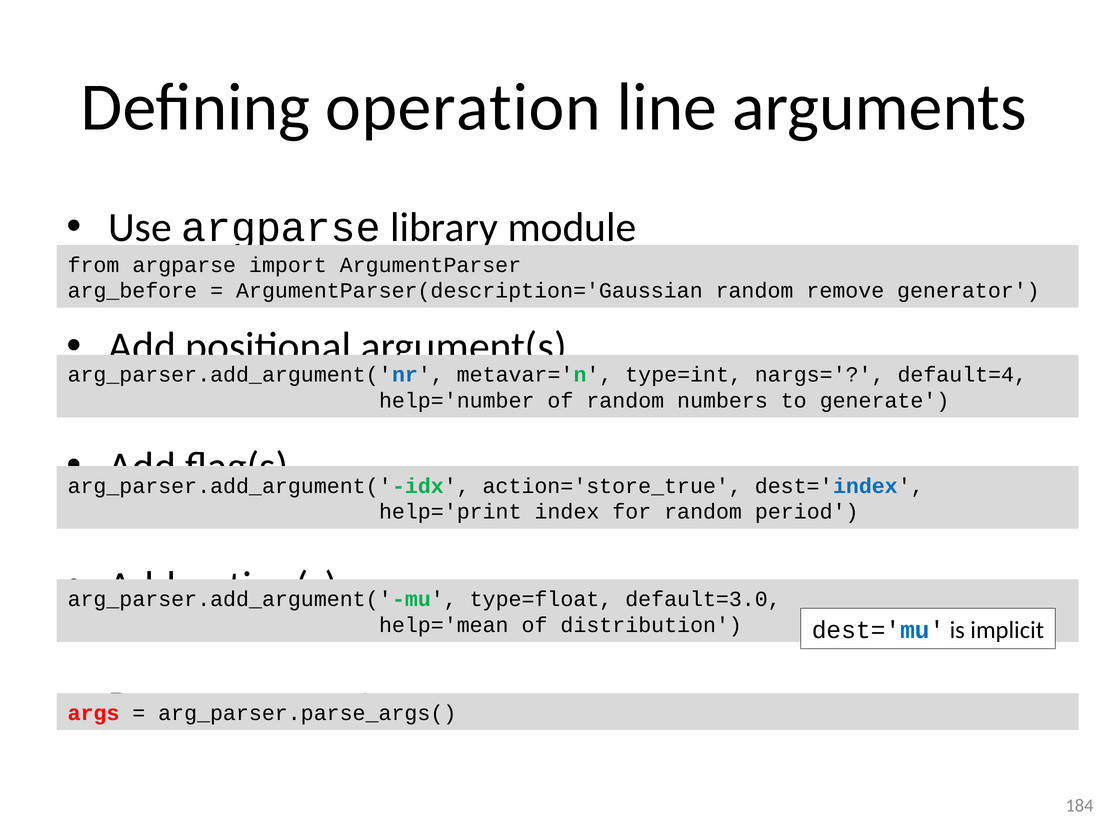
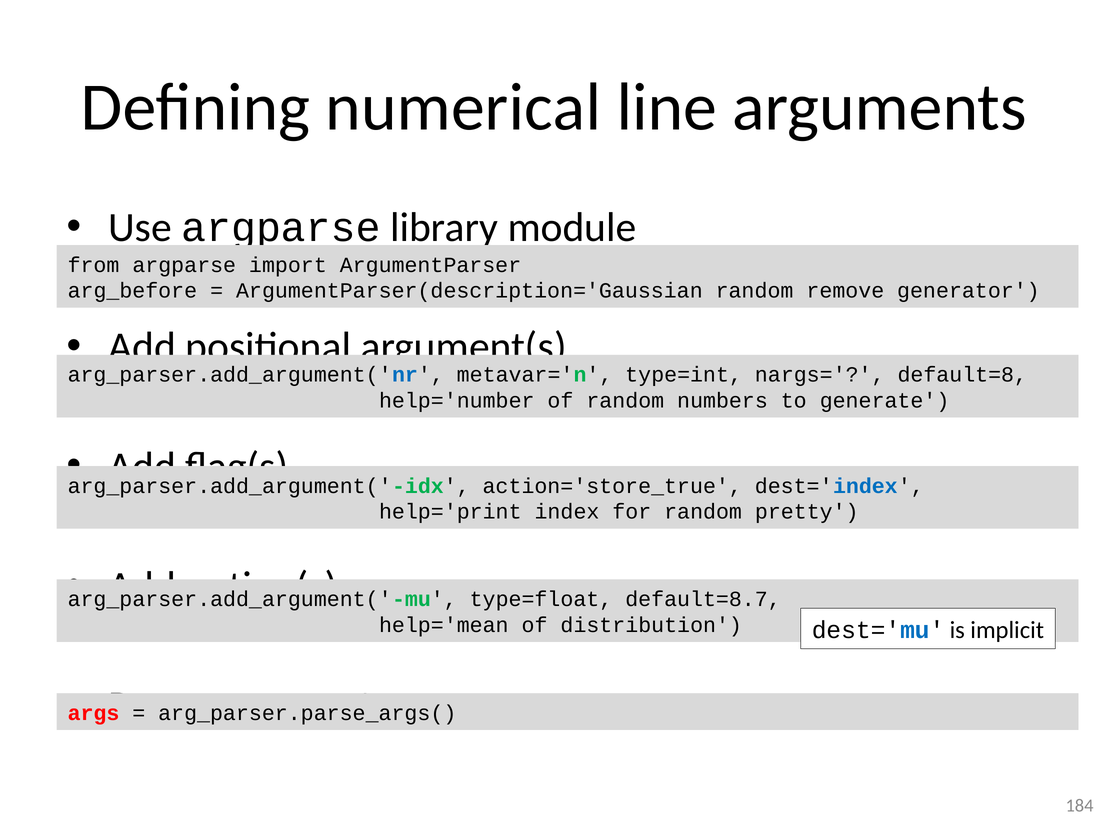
operation: operation -> numerical (463, 107)
default=4: default=4 -> default=8 (962, 375)
period: period -> pretty (807, 512)
default=3.0: default=3.0 -> default=8.7 (703, 599)
